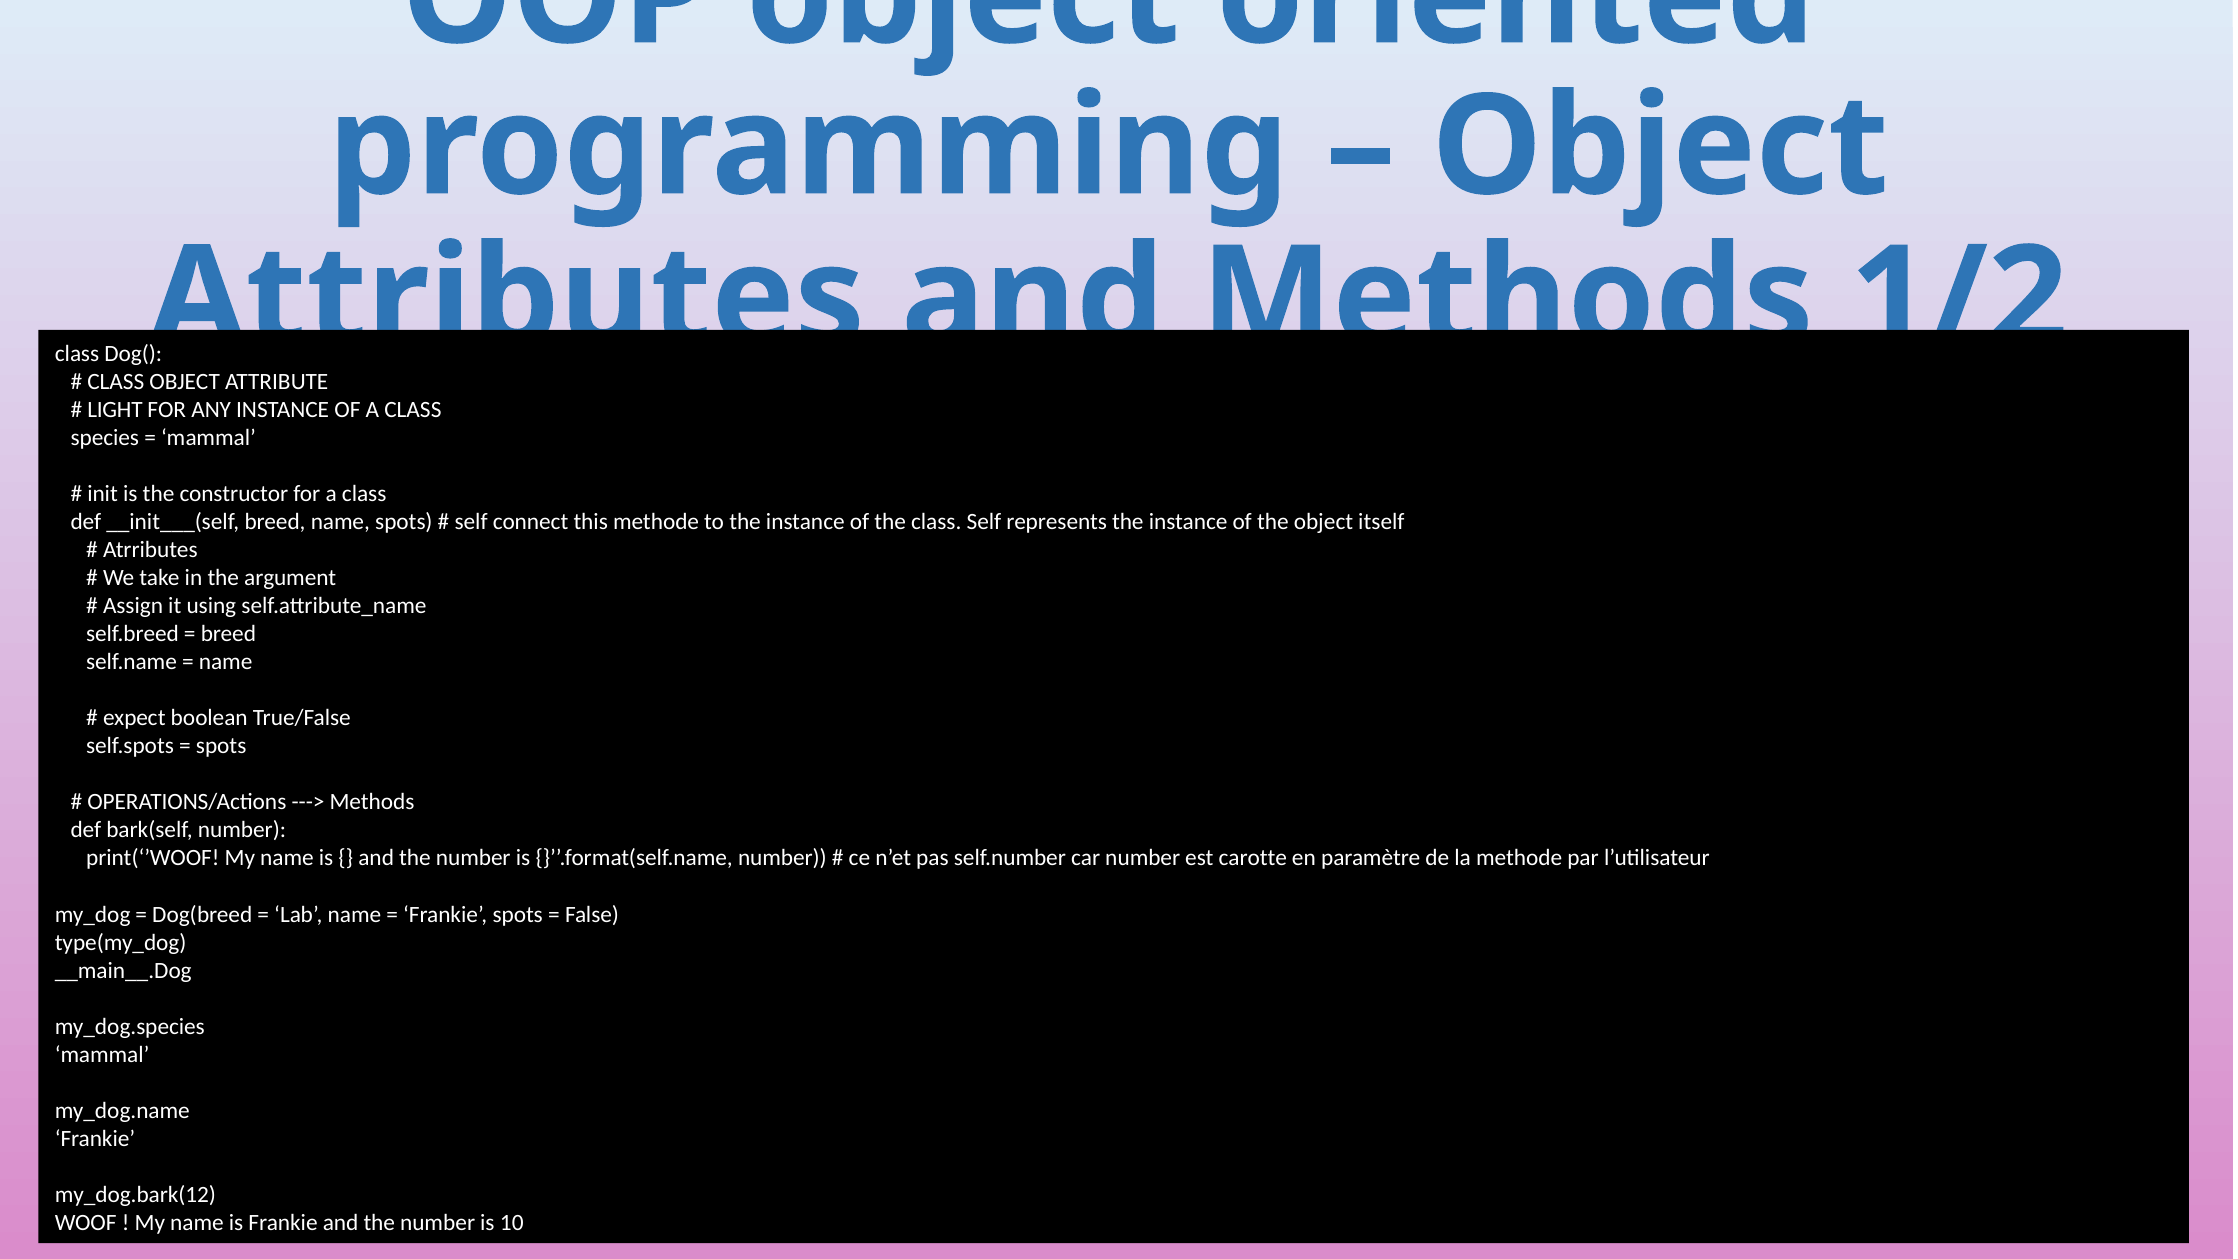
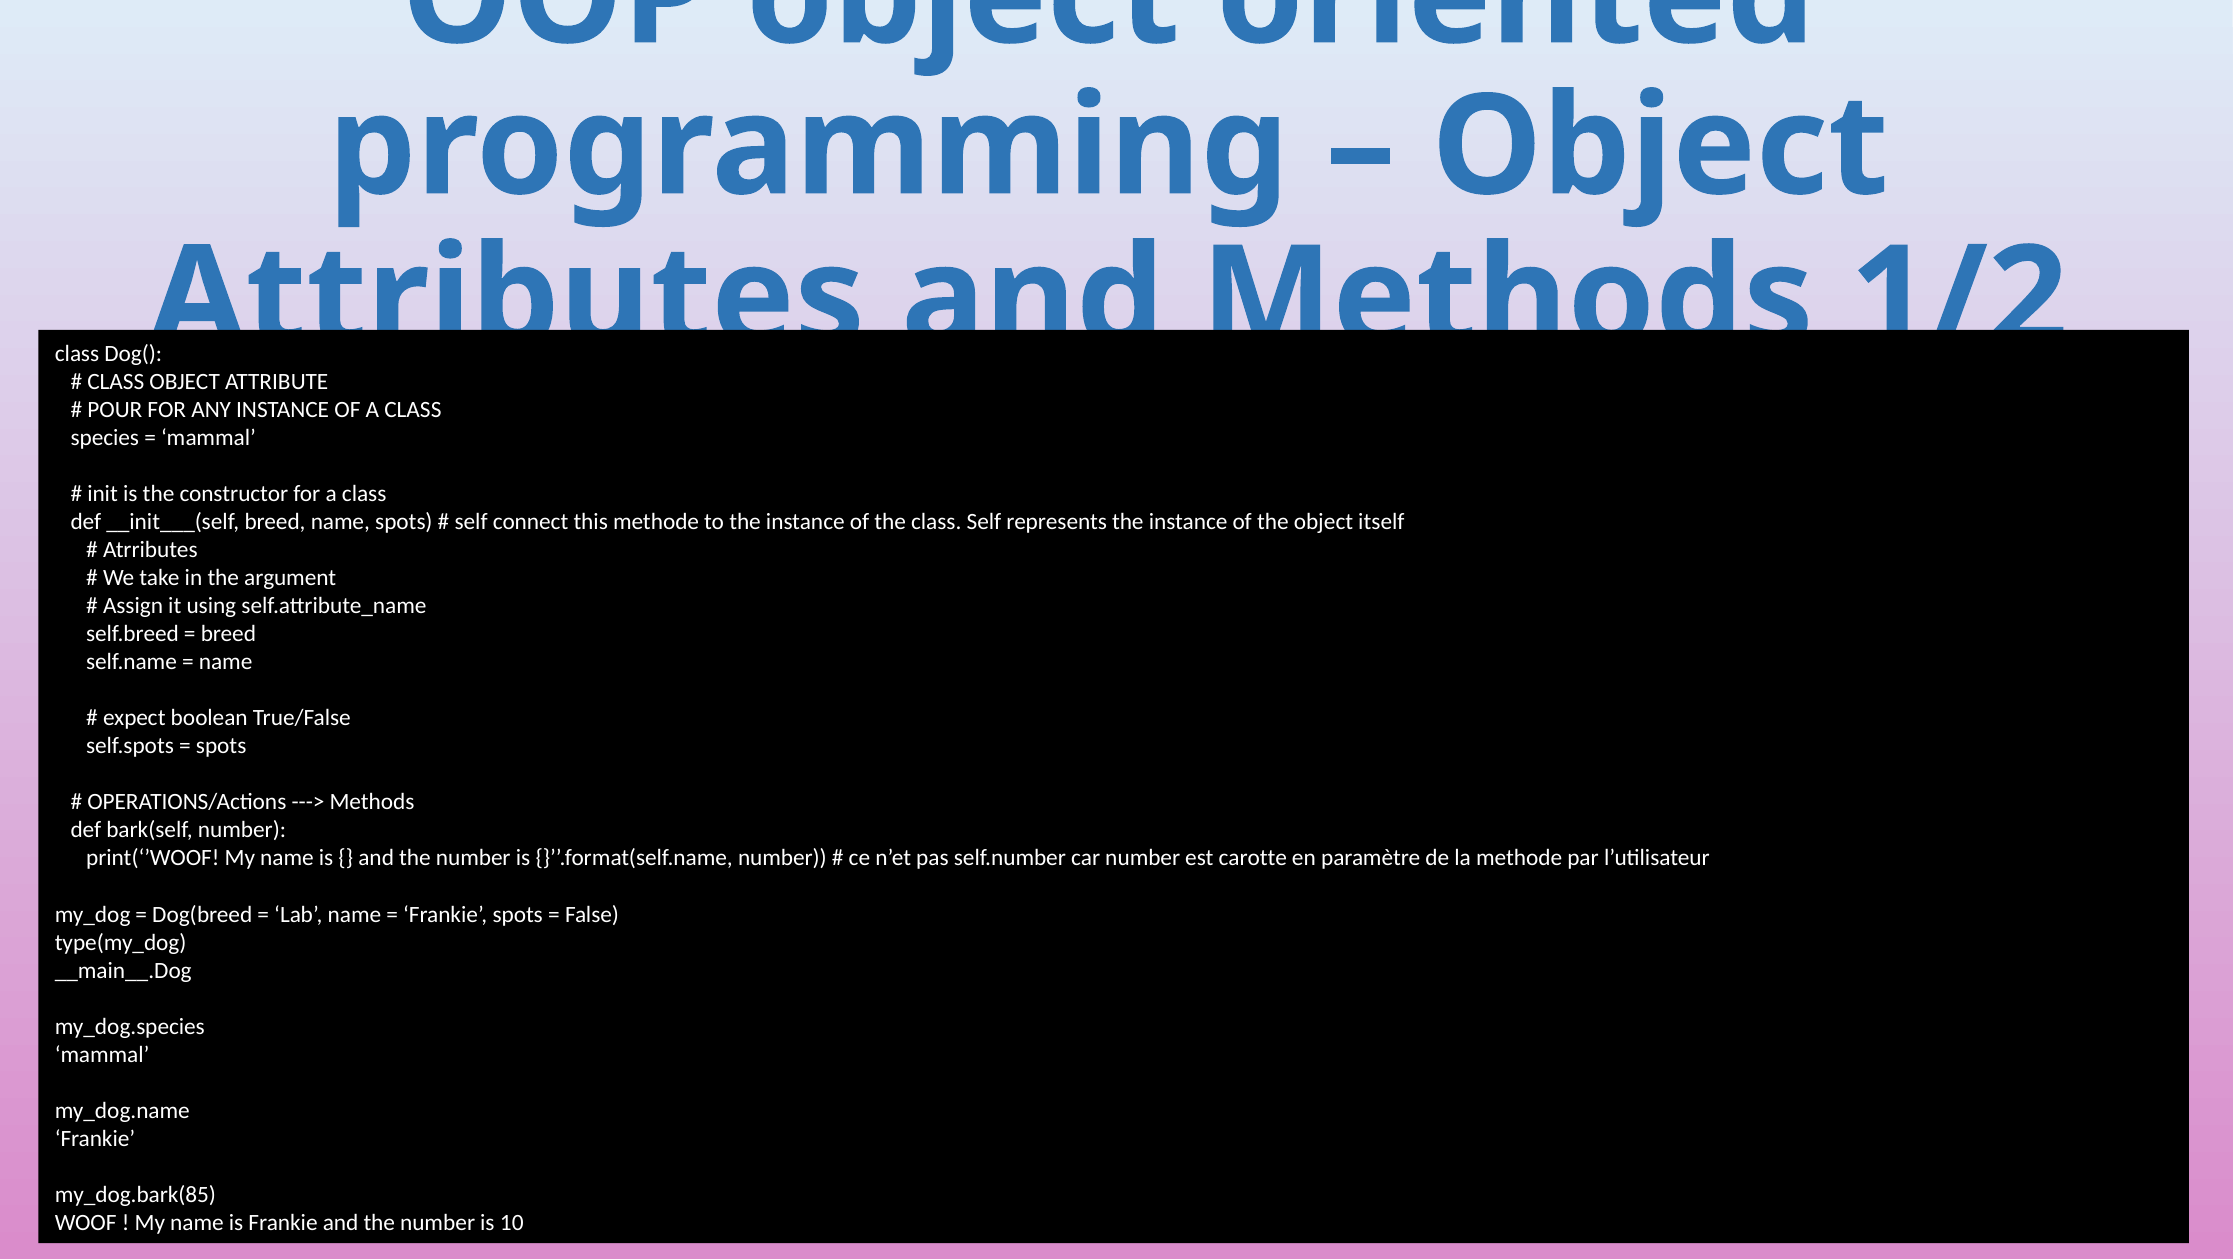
LIGHT: LIGHT -> POUR (115, 410)
my_dog.bark(12: my_dog.bark(12 -> my_dog.bark(85 (135, 1194)
